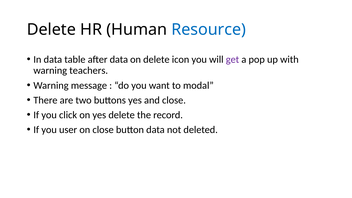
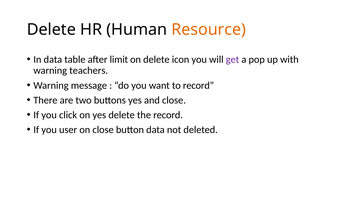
Resource colour: blue -> orange (209, 30)
after data: data -> limit (119, 60)
to modal: modal -> record (198, 85)
